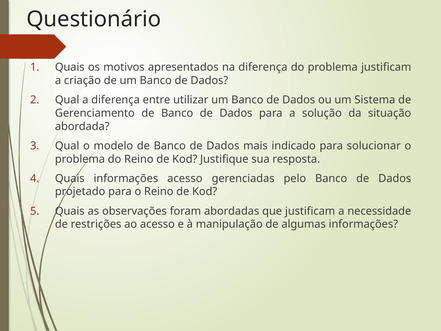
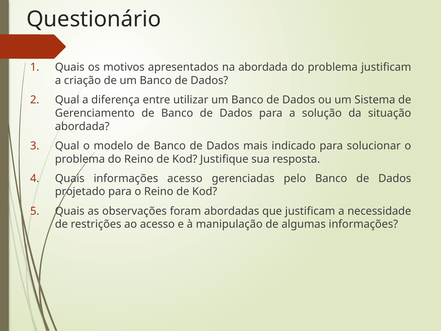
na diferença: diferença -> abordada (263, 67)
